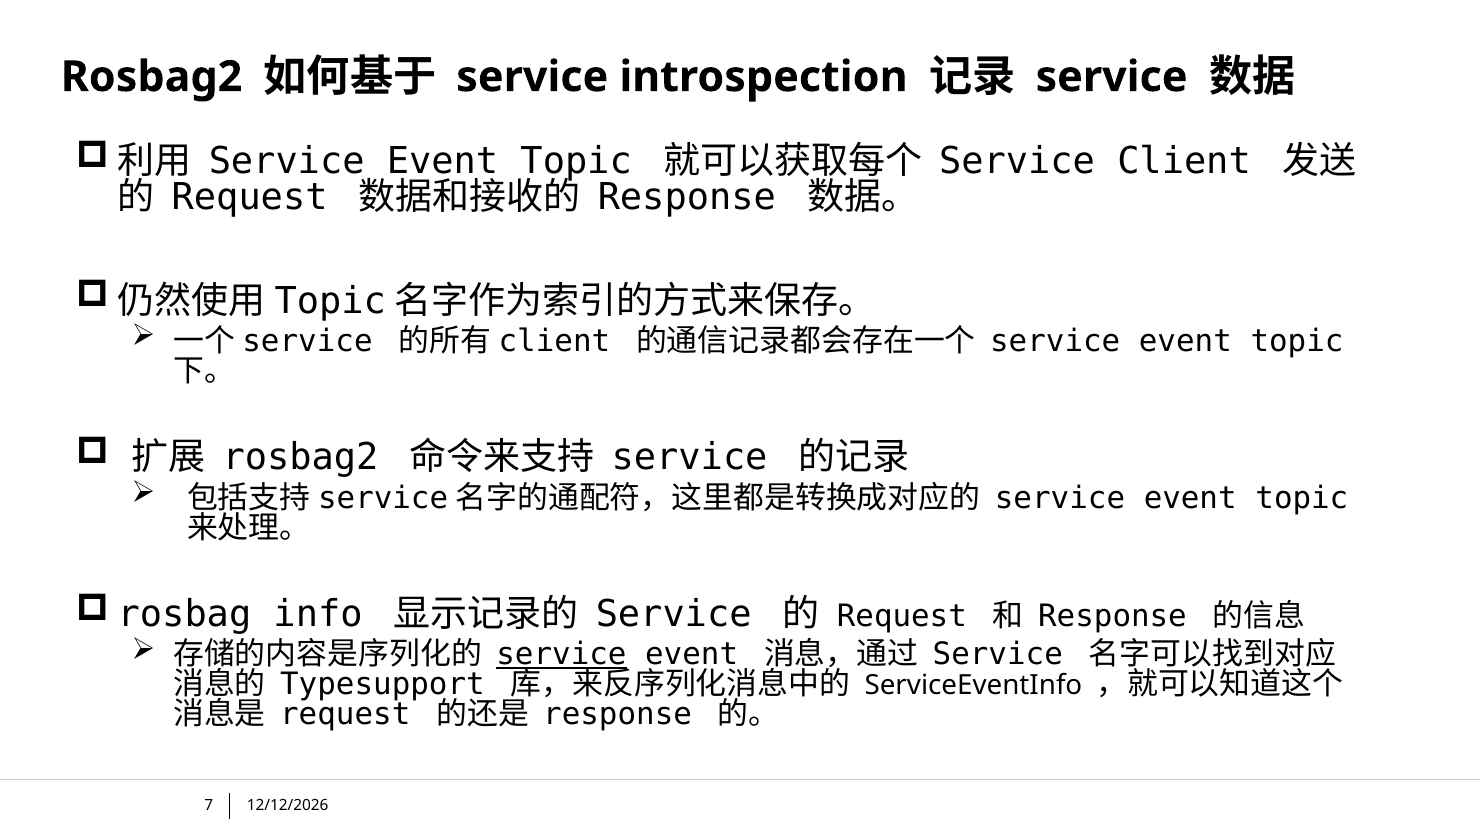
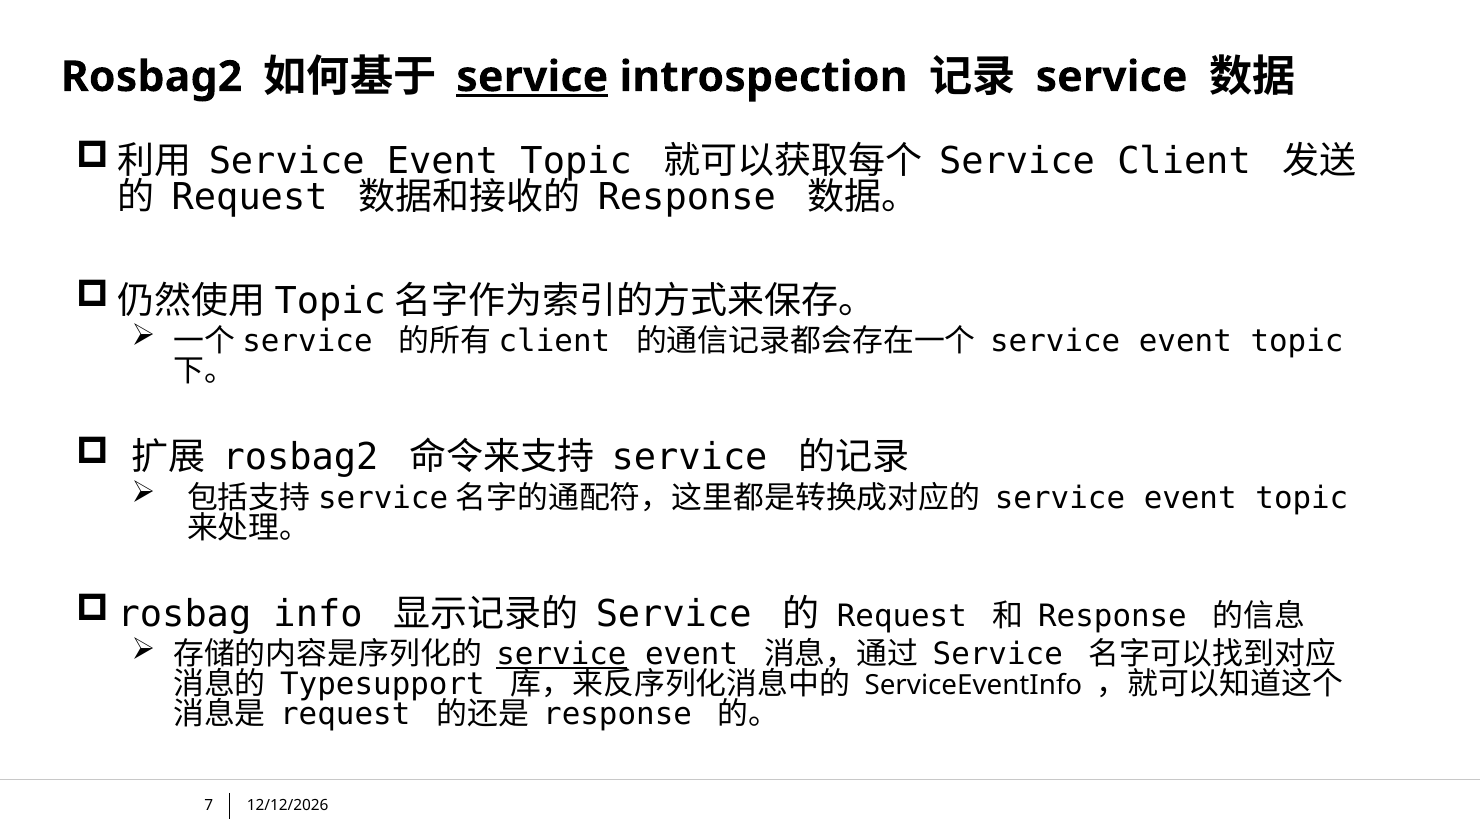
service underline: none -> present (532, 77)
